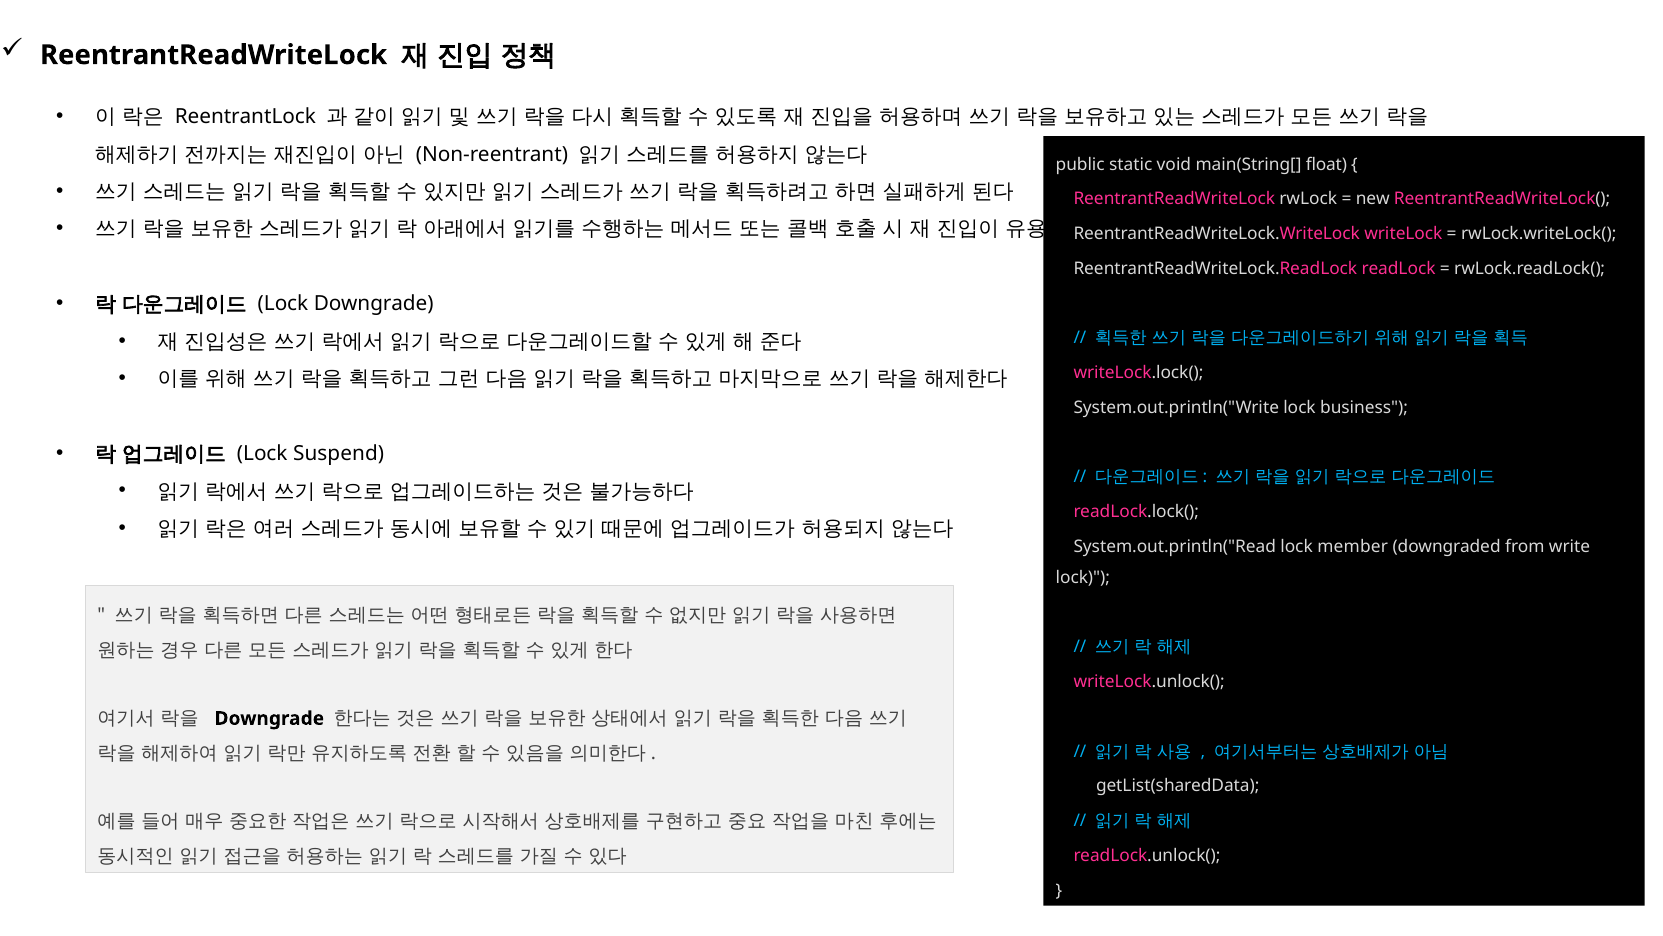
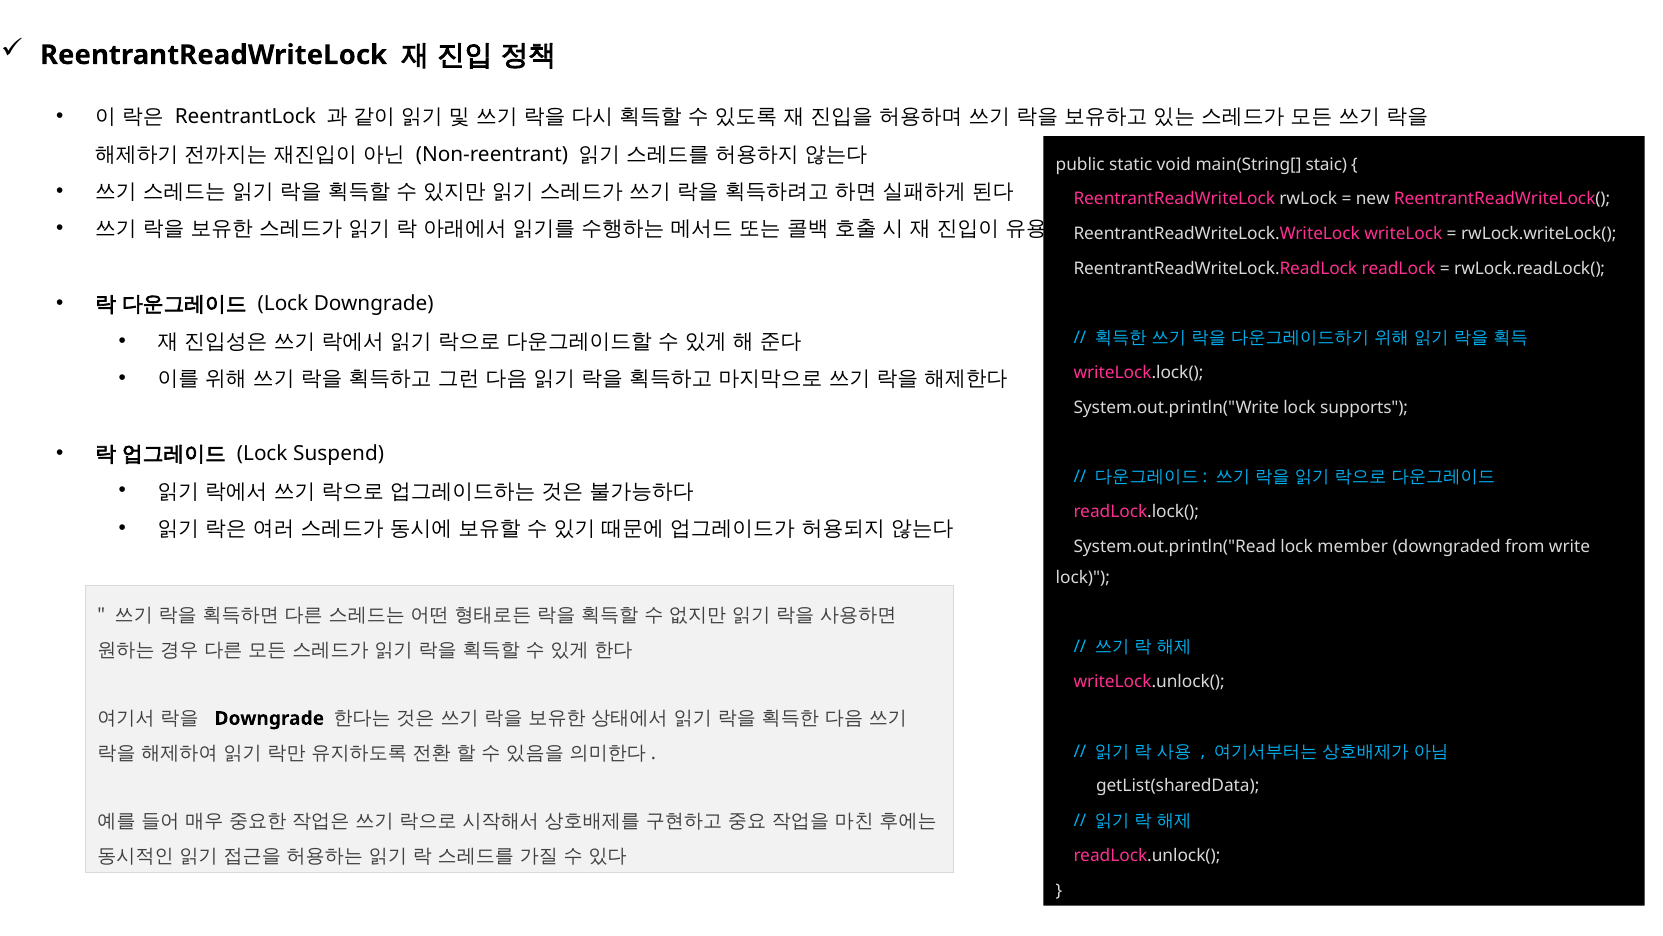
float: float -> staic (1326, 164)
business: business -> supports (1364, 407)
